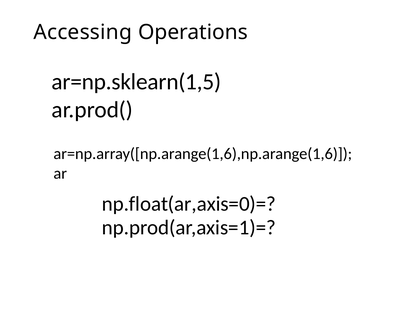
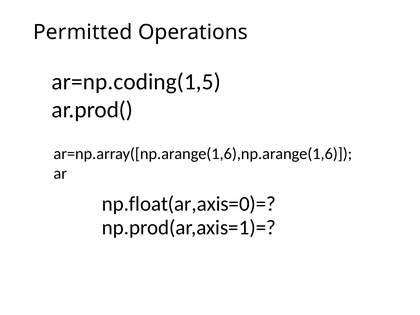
Accessing: Accessing -> Permitted (83, 32)
ar=np.sklearn(1,5: ar=np.sklearn(1,5 -> ar=np.coding(1,5 (136, 82)
